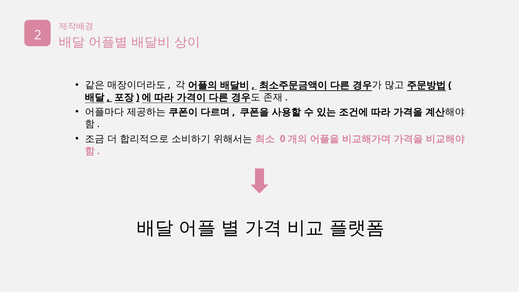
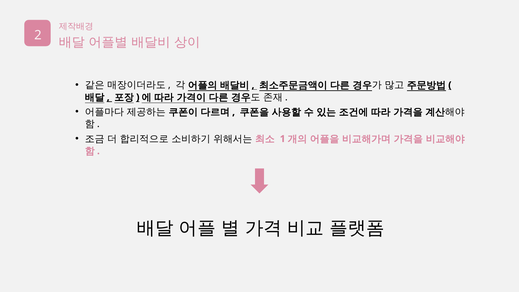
0: 0 -> 1 (283, 139)
